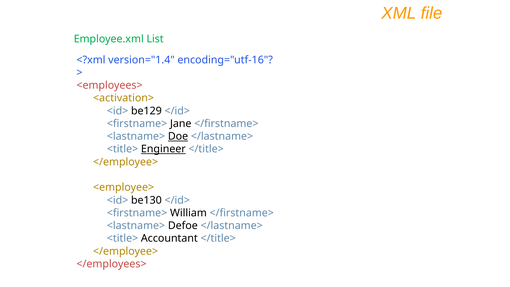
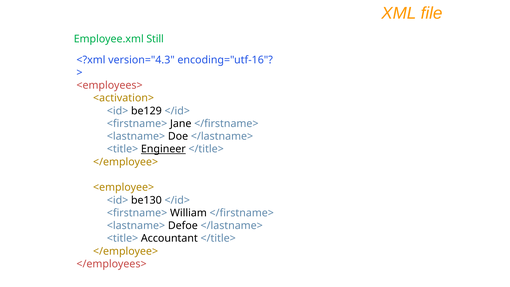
List: List -> Still (155, 39)
version="1.4: version="1.4 -> version="4.3 (141, 60)
Doe underline: present -> none (178, 136)
